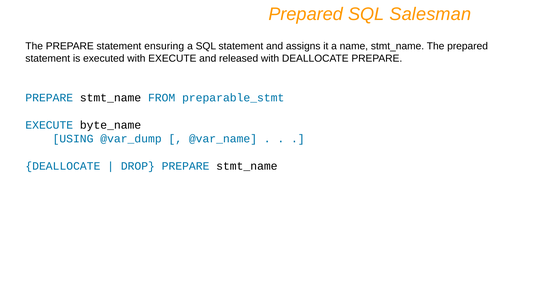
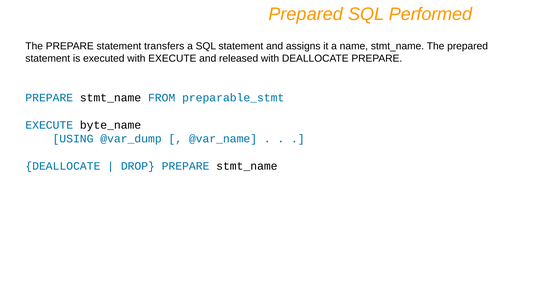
Salesman: Salesman -> Performed (431, 14)
ensuring: ensuring -> transfers (164, 46)
